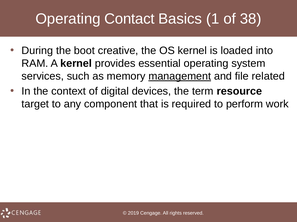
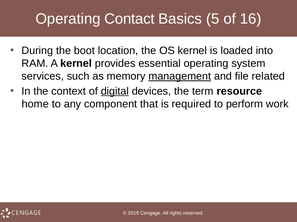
1: 1 -> 5 (213, 19)
38: 38 -> 16 (251, 19)
creative: creative -> location (118, 51)
digital underline: none -> present (115, 91)
target: target -> home (35, 104)
